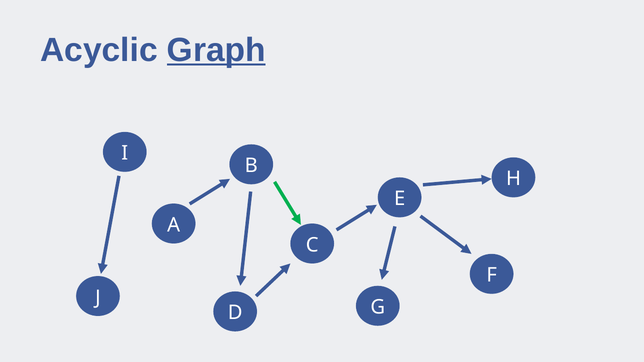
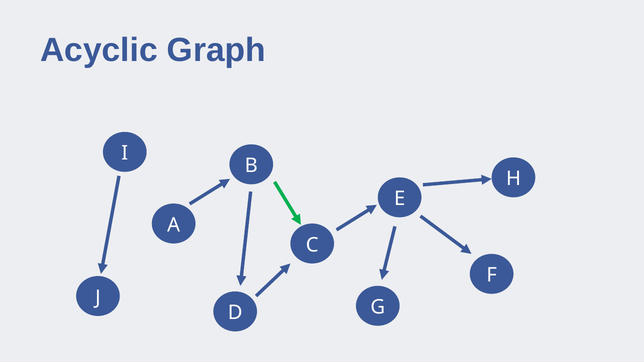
Graph underline: present -> none (216, 50)
